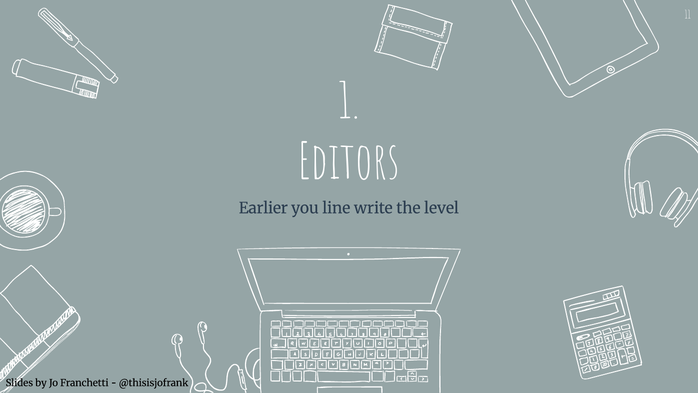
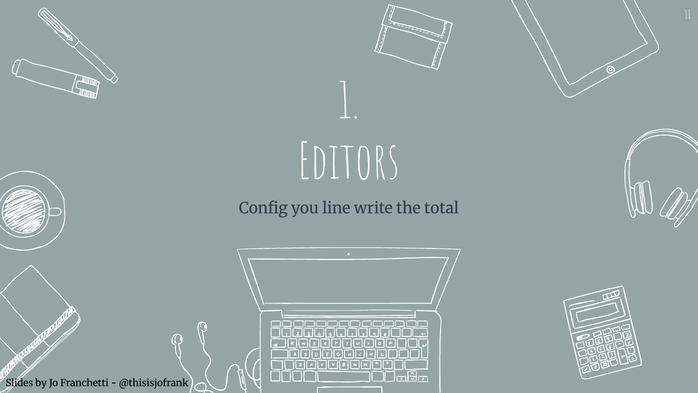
Earlier: Earlier -> Config (263, 208)
level: level -> total (441, 208)
